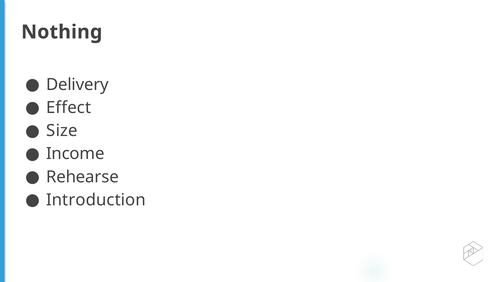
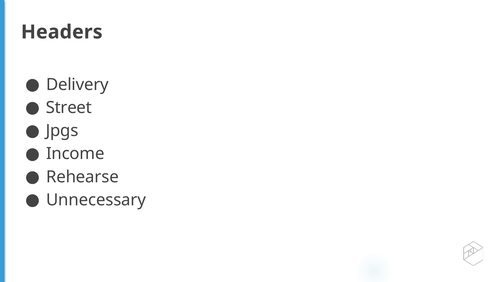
Nothing: Nothing -> Headers (62, 32)
Effect: Effect -> Street (69, 108)
Size: Size -> Jpgs (62, 131)
Introduction: Introduction -> Unnecessary (96, 200)
